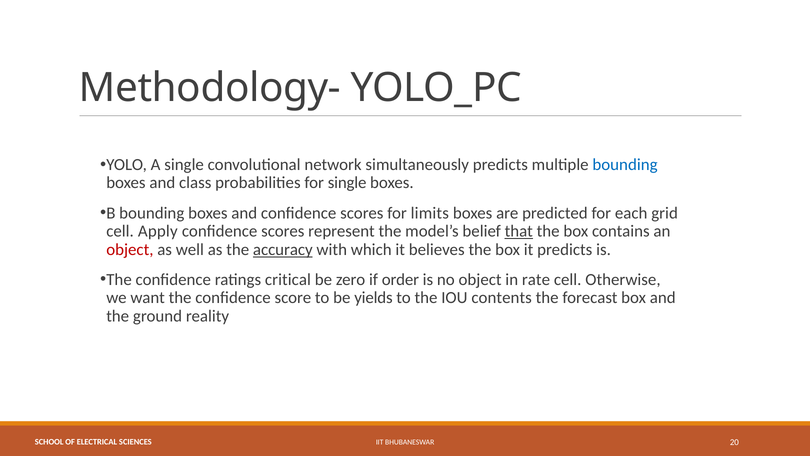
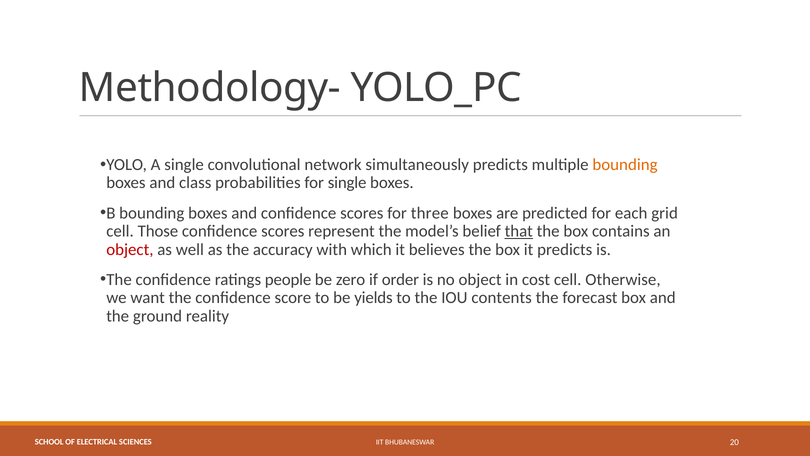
bounding colour: blue -> orange (625, 165)
limits: limits -> three (430, 213)
Apply: Apply -> Those (158, 231)
accuracy underline: present -> none (283, 249)
critical: critical -> people (288, 279)
rate: rate -> cost (536, 279)
